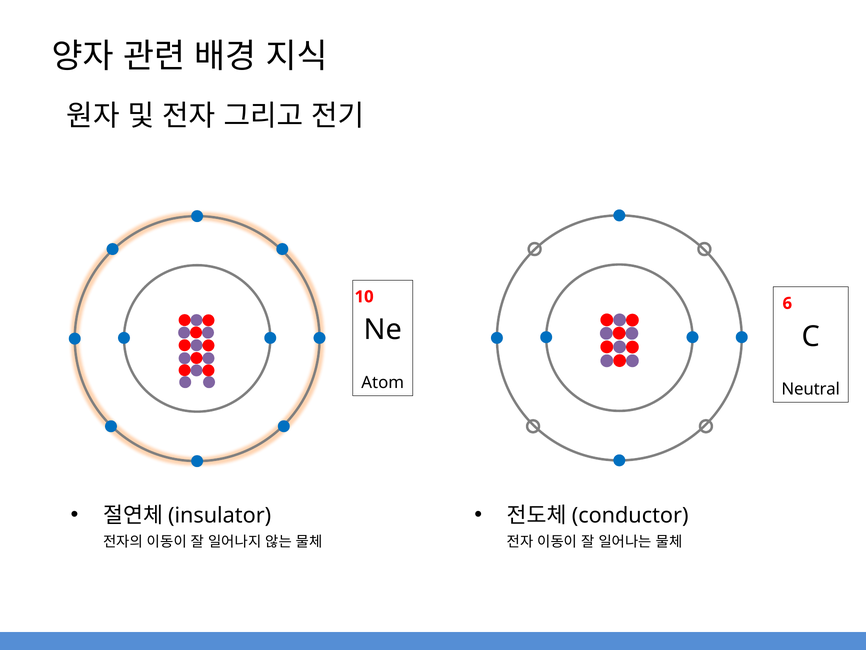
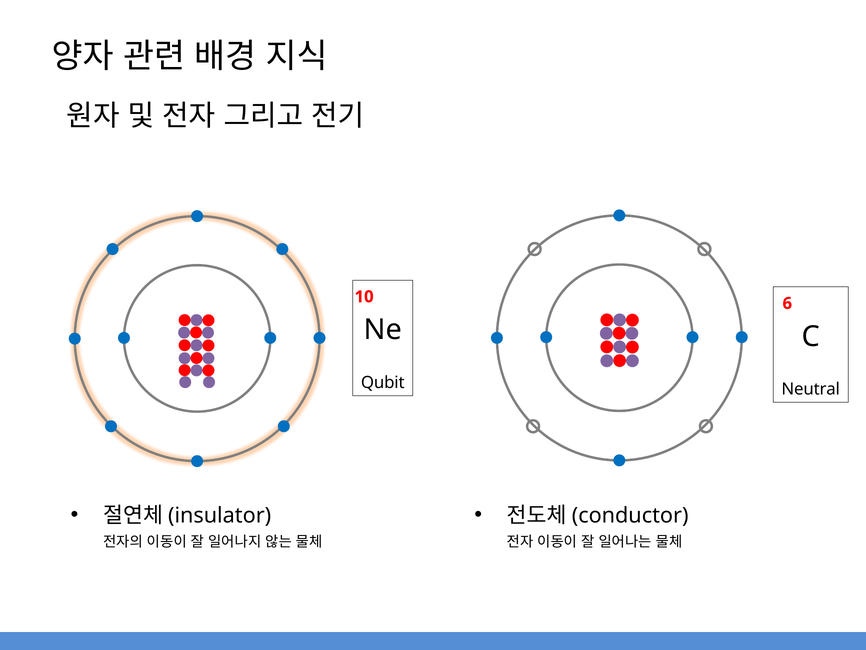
Atom: Atom -> Qubit (383, 382)
